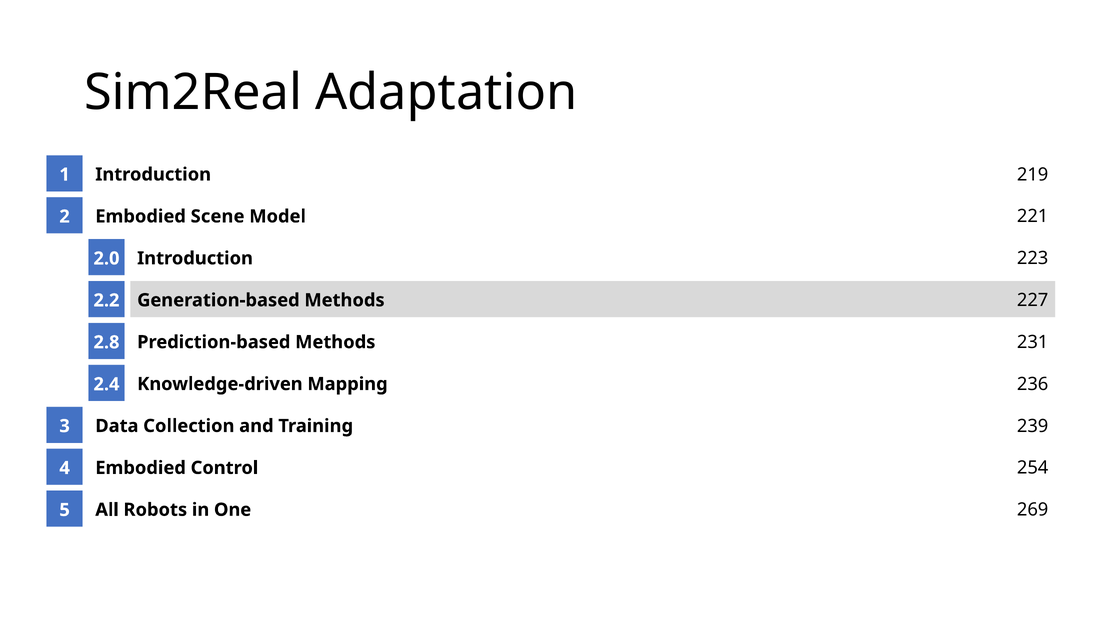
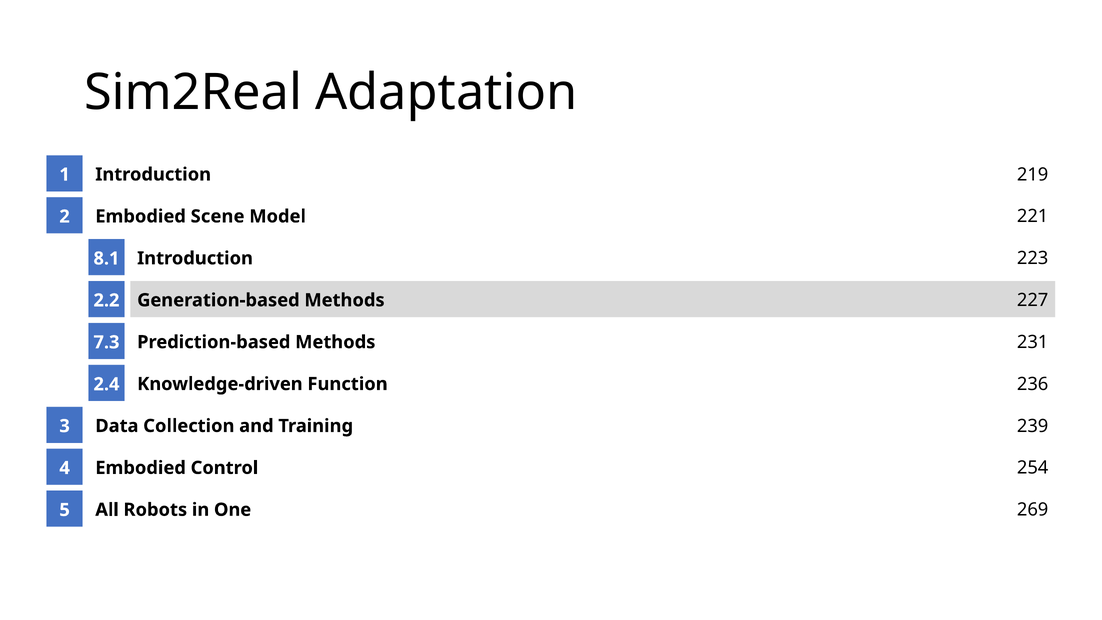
2.0: 2.0 -> 8.1 (106, 258)
2.8: 2.8 -> 7.3 (106, 342)
Mapping: Mapping -> Function (348, 384)
